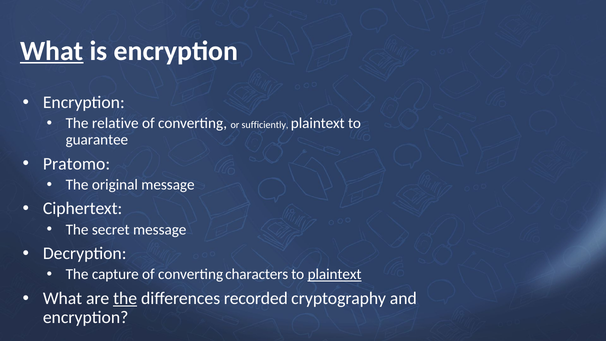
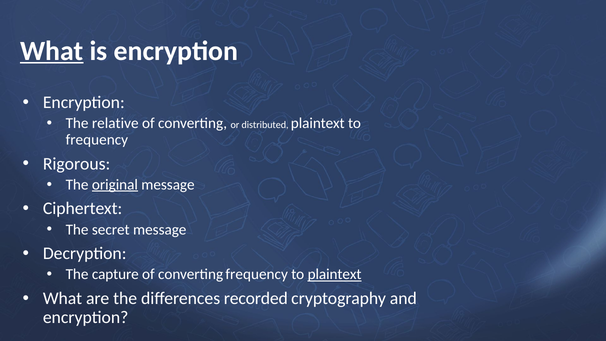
sufficiently: sufficiently -> distributed (265, 125)
guarantee: guarantee -> frequency (97, 140)
Pratomo: Pratomo -> Rigorous (77, 164)
original underline: none -> present (115, 185)
converting characters: characters -> frequency (257, 274)
the underline: present -> none (125, 298)
